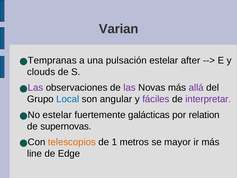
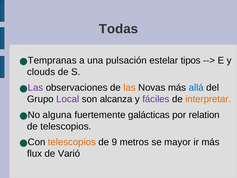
Varian: Varian -> Todas (119, 29)
after: after -> tipos (191, 60)
las colour: purple -> orange (130, 88)
allá colour: purple -> blue (196, 88)
Local colour: blue -> purple (68, 99)
angular: angular -> alcanza (116, 99)
interpretar colour: purple -> orange (208, 99)
No estelar: estelar -> alguna (57, 115)
de supernovas: supernovas -> telescopios (66, 126)
1: 1 -> 9 (114, 142)
line: line -> flux (35, 153)
Edge: Edge -> Varió (69, 153)
